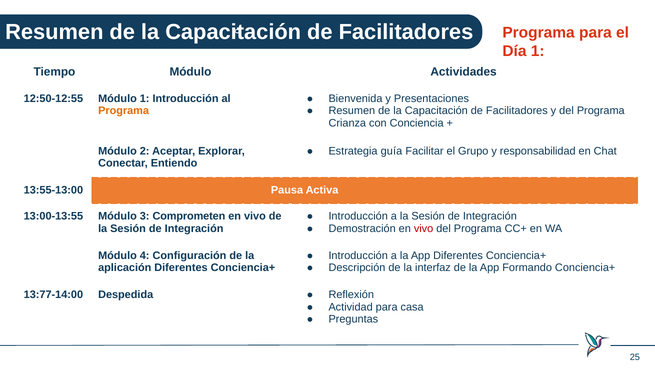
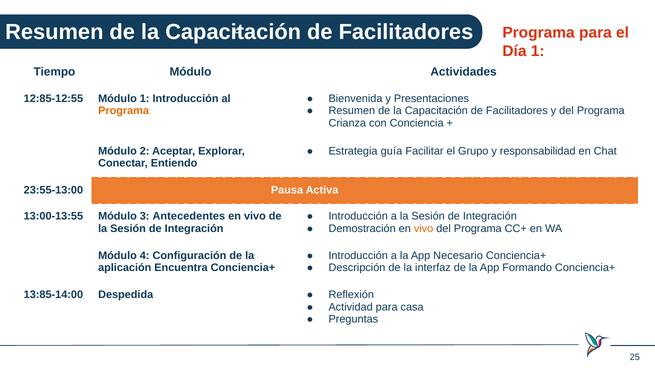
12:50-12:55: 12:50-12:55 -> 12:85-12:55 (53, 99)
13:55-13:00: 13:55-13:00 -> 23:55-13:00 (53, 190)
Comprometen: Comprometen -> Antecedentes (189, 217)
vivo colour: red -> orange (424, 229)
App Diferentes: Diferentes -> Necesario (458, 256)
aplicación Diferentes: Diferentes -> Encuentra (181, 268)
13:77-14:00: 13:77-14:00 -> 13:85-14:00 (53, 295)
